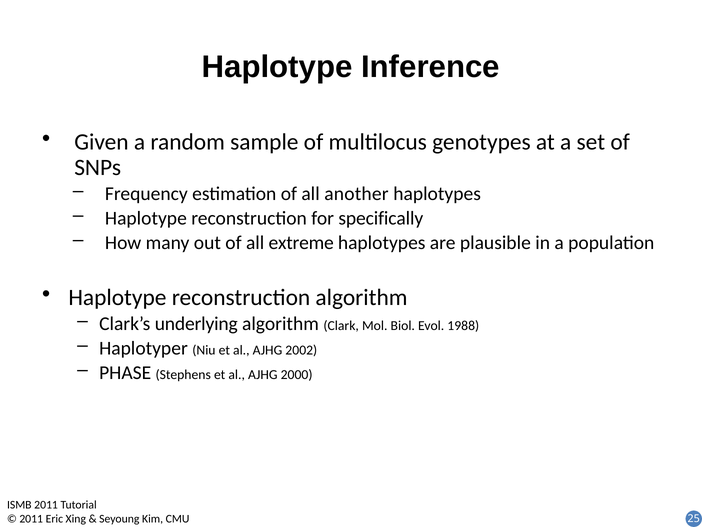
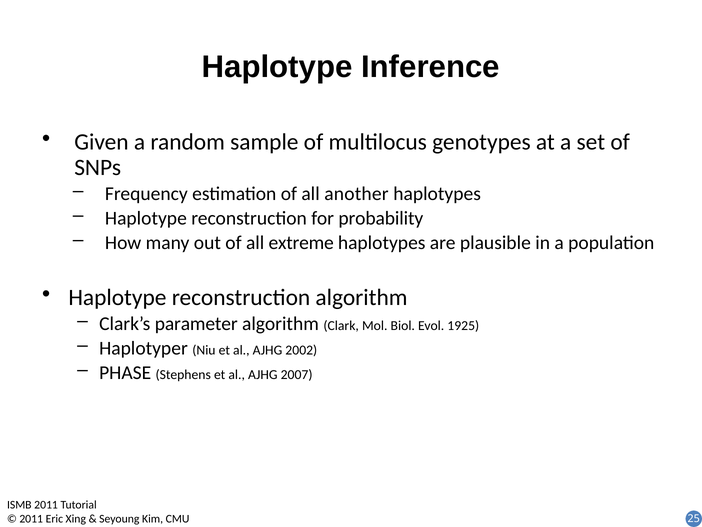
specifically: specifically -> probability (381, 218)
underlying: underlying -> parameter (196, 323)
1988: 1988 -> 1925 (463, 325)
2000: 2000 -> 2007 (297, 374)
